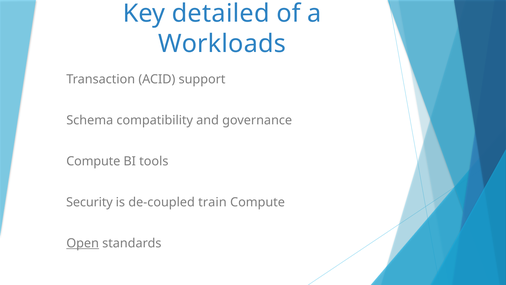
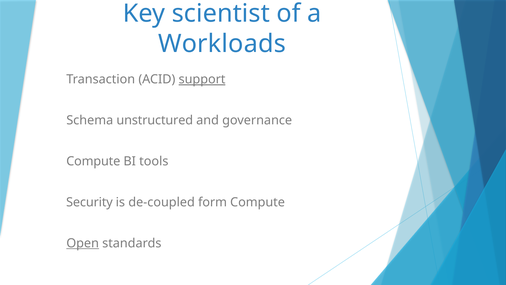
detailed: detailed -> scientist (221, 14)
support underline: none -> present (202, 79)
compatibility: compatibility -> unstructured (155, 120)
train: train -> form (213, 202)
